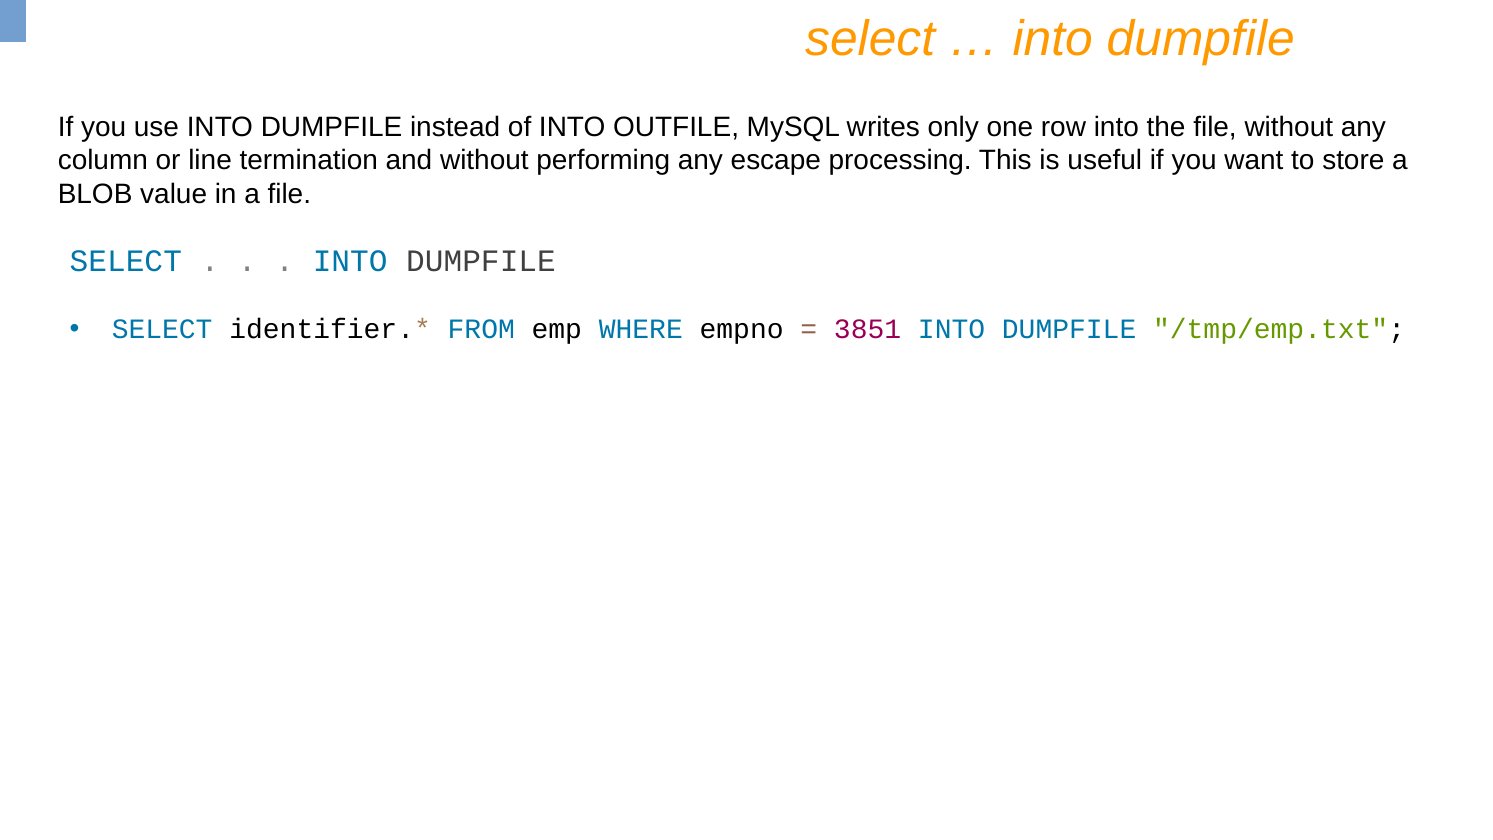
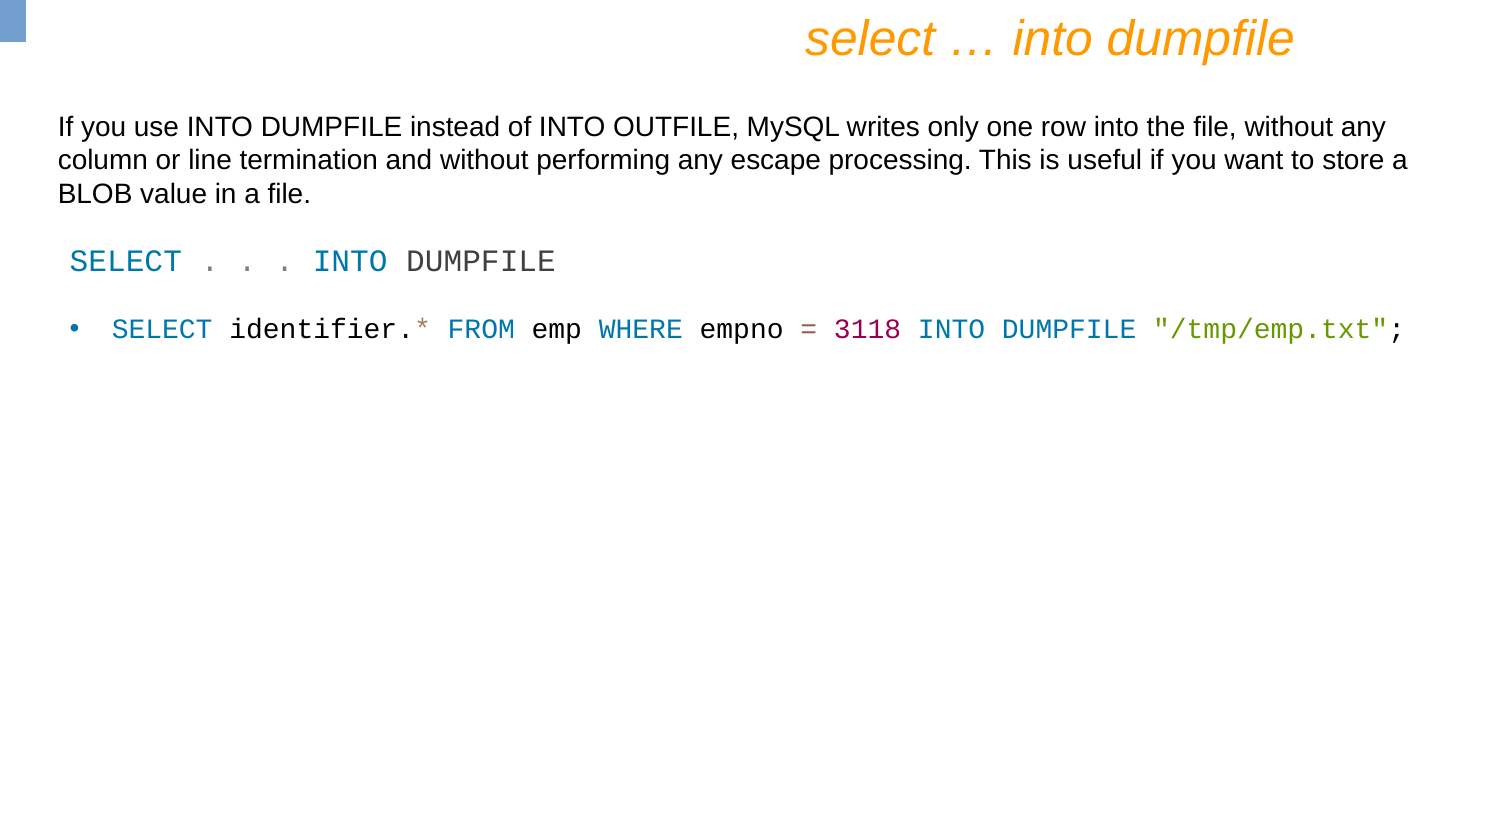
3851: 3851 -> 3118 (868, 329)
